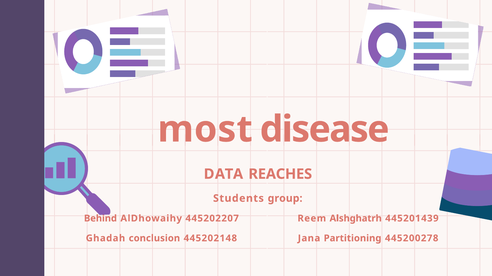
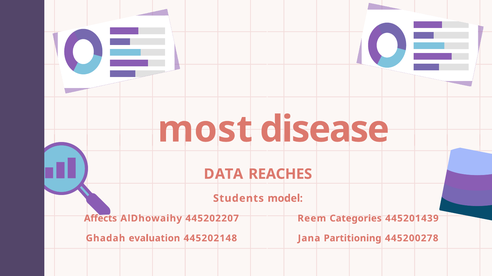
group: group -> model (285, 199)
Behind: Behind -> Affects (100, 219)
Alshghatrh: Alshghatrh -> Categories (356, 219)
conclusion: conclusion -> evaluation (154, 239)
